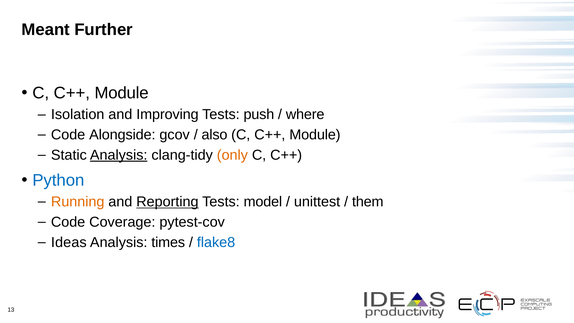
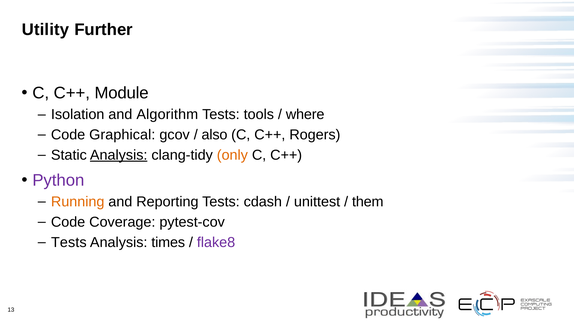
Meant: Meant -> Utility (46, 30)
Improving: Improving -> Algorithm (167, 115)
push: push -> tools (259, 115)
Alongside: Alongside -> Graphical (122, 135)
Module: Module -> Rogers (315, 135)
Python colour: blue -> purple (58, 180)
Reporting underline: present -> none (167, 202)
model: model -> cdash (263, 202)
Ideas: Ideas -> Tests (69, 242)
flake8 colour: blue -> purple (216, 242)
